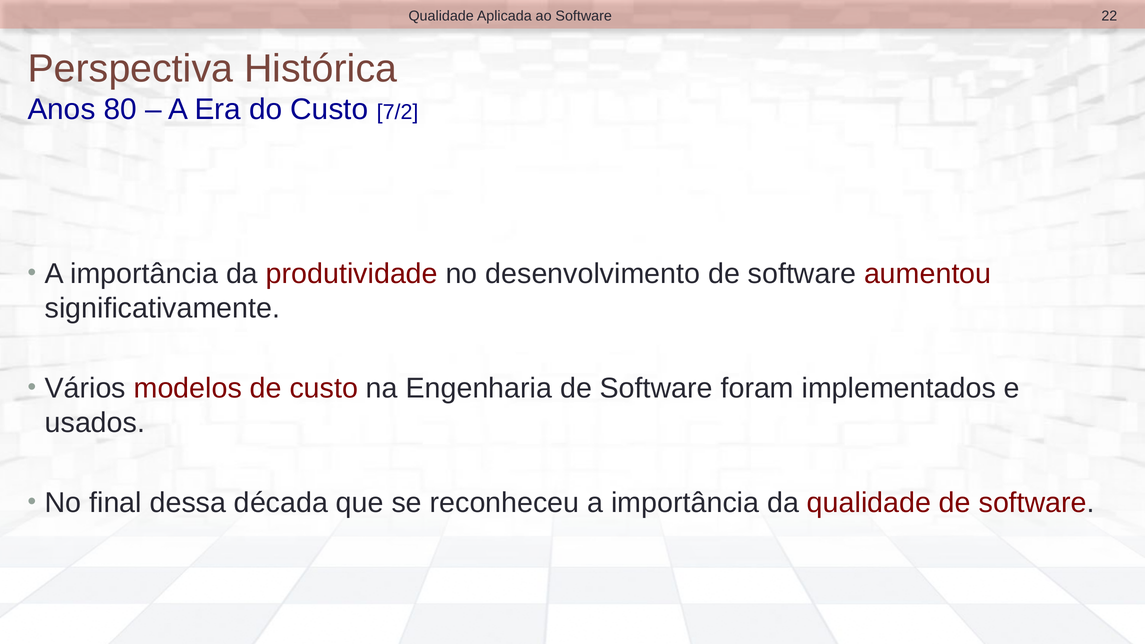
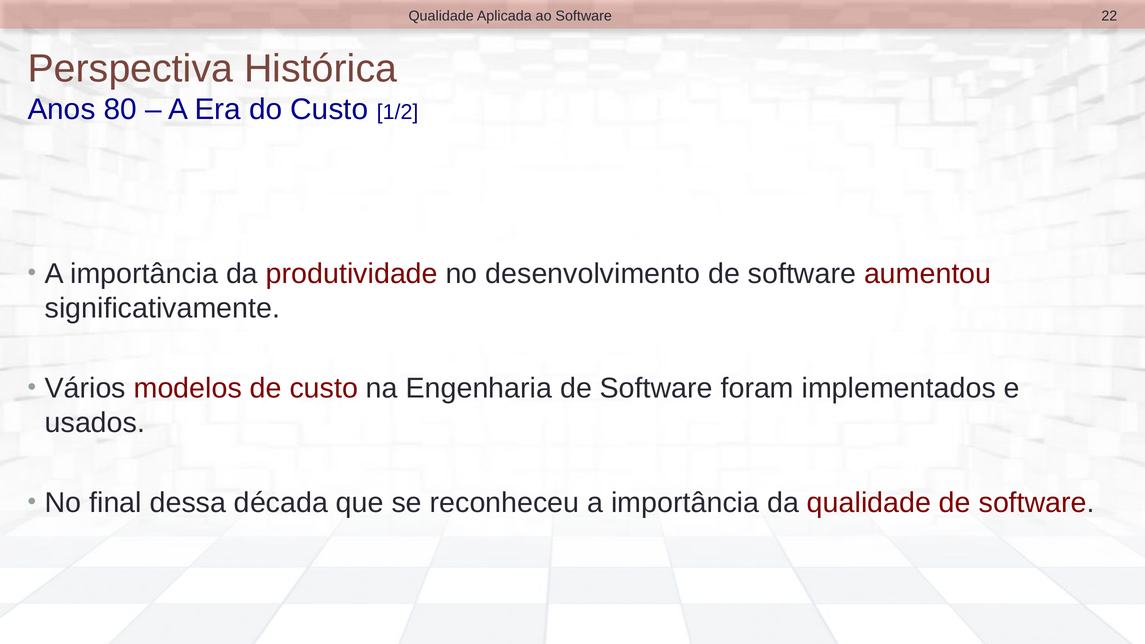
7/2: 7/2 -> 1/2 (398, 112)
